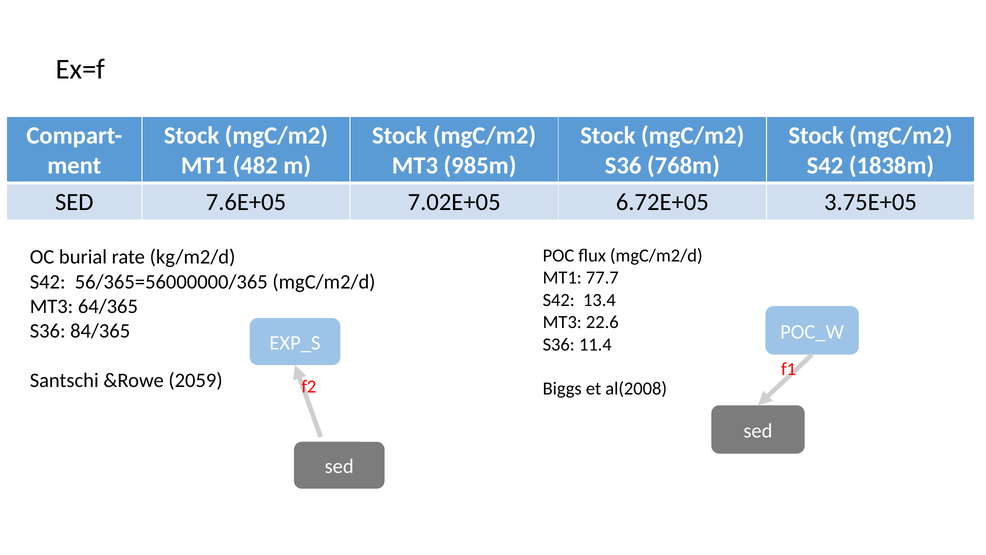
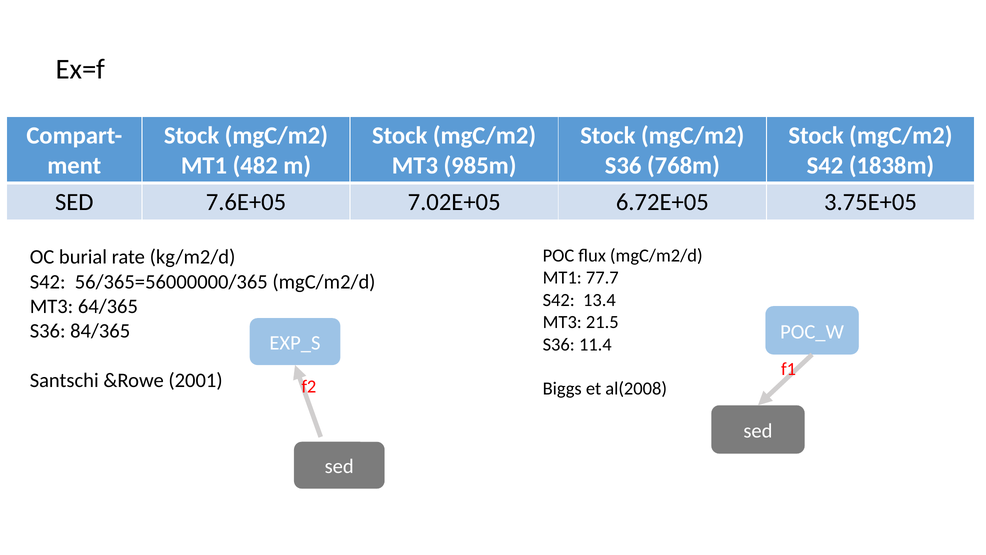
22.6: 22.6 -> 21.5 (602, 322)
2059: 2059 -> 2001 (196, 380)
